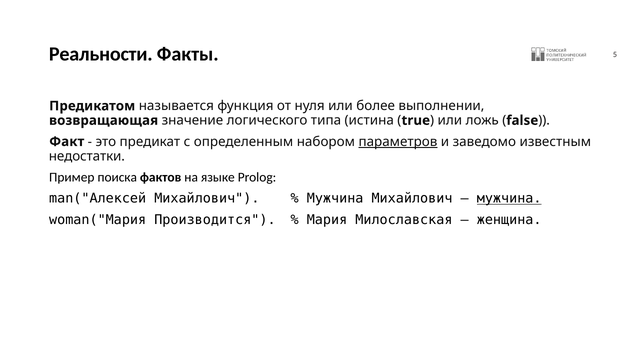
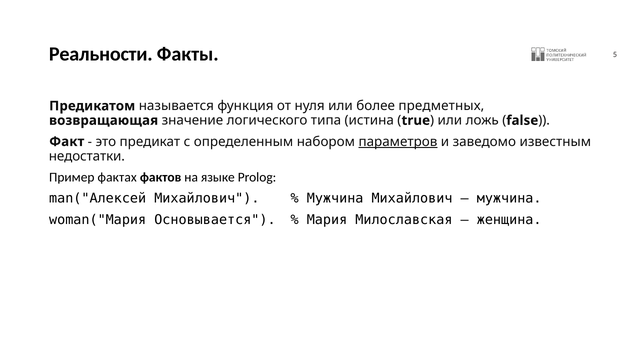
выполнении: выполнении -> предметных (441, 106)
поиска: поиска -> фактах (117, 177)
мужчина underline: present -> none (509, 199)
Производится: Производится -> Основывается (215, 220)
